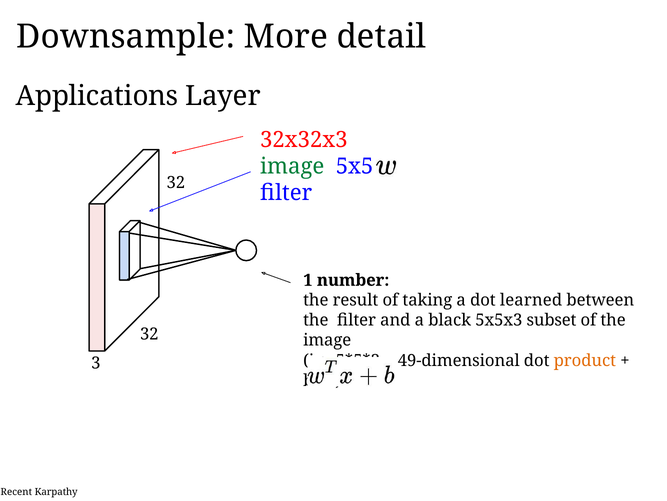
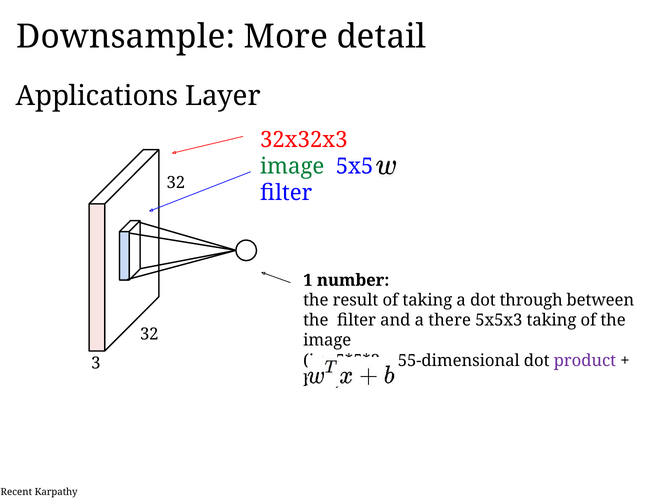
learned: learned -> through (531, 300)
black: black -> there (450, 320)
5x5x3 subset: subset -> taking (551, 320)
49-dimensional: 49-dimensional -> 55-dimensional (459, 360)
product colour: orange -> purple (585, 360)
